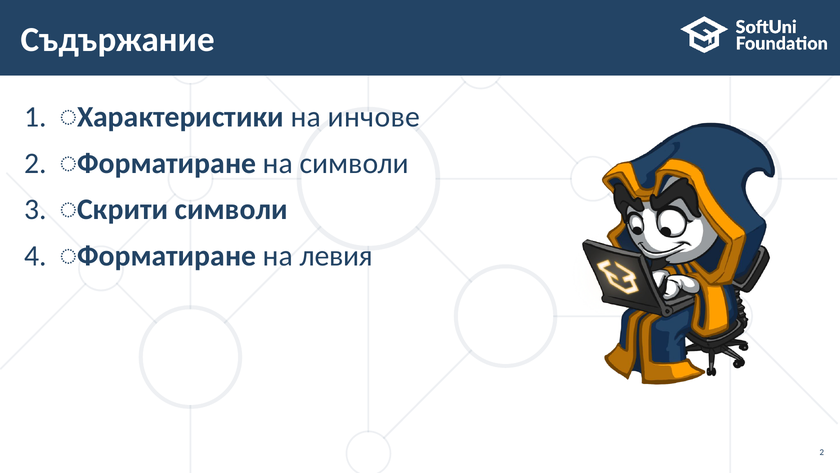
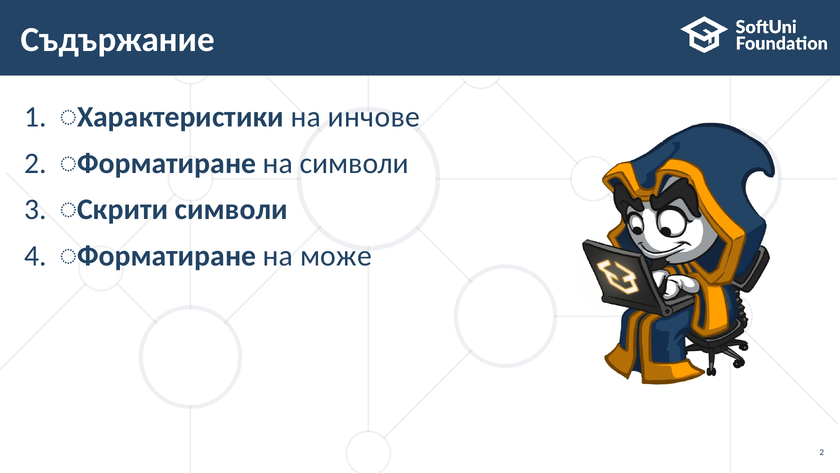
левия: левия -> може (336, 255)
